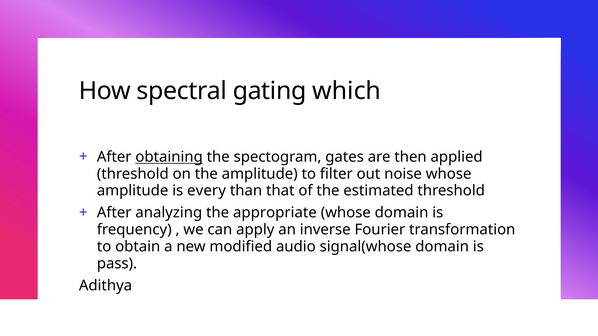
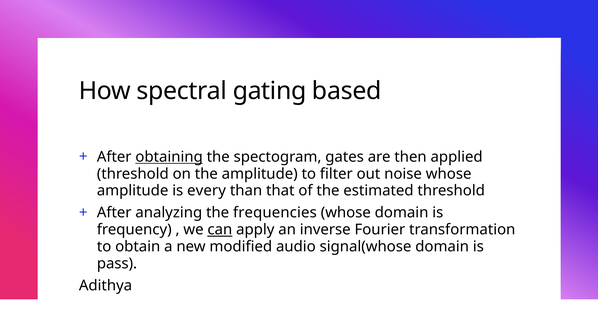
which: which -> based (347, 91)
appropriate: appropriate -> frequencies (275, 213)
can underline: none -> present (220, 230)
